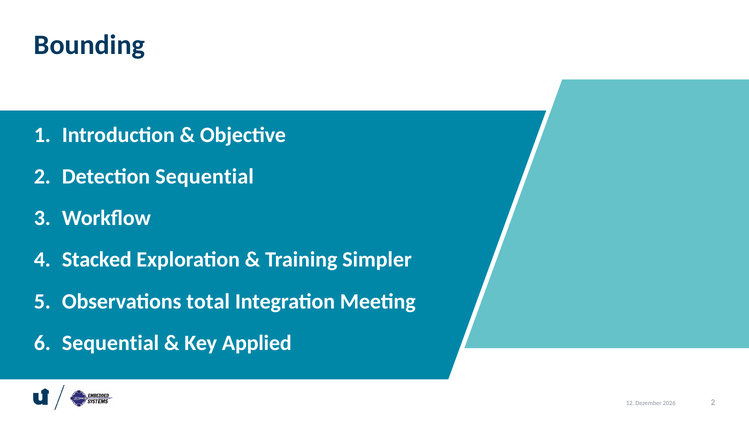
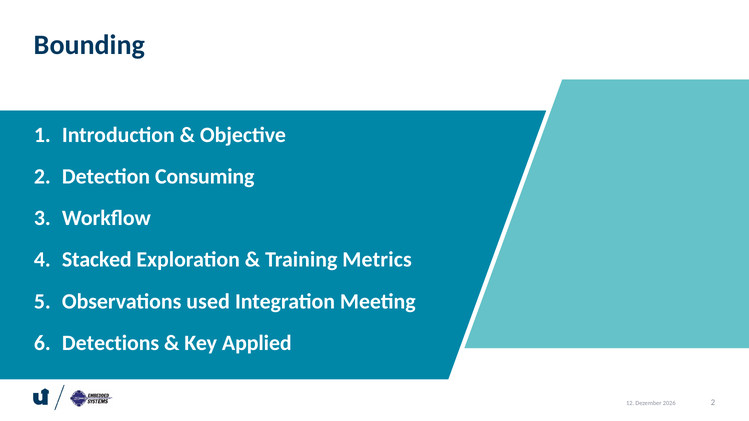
Detection Sequential: Sequential -> Consuming (205, 177)
Simpler: Simpler -> Metrics (377, 260)
total: total -> used (208, 302)
Sequential: Sequential -> Detections (111, 343)
